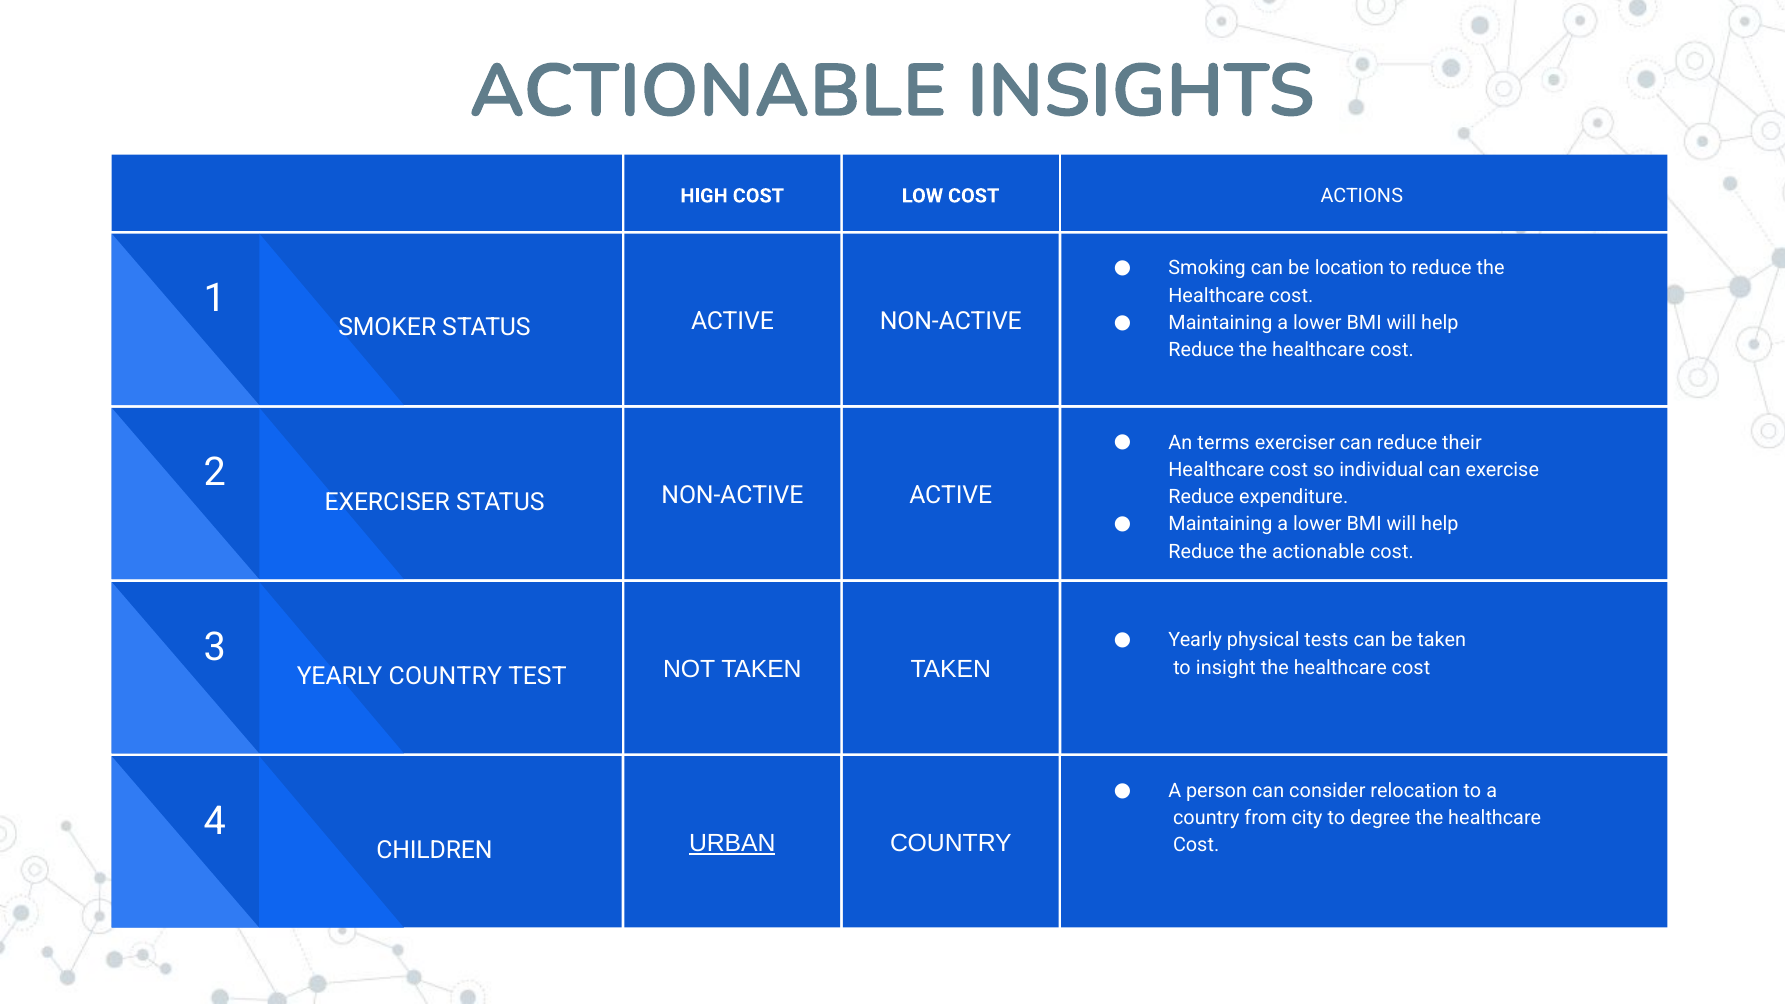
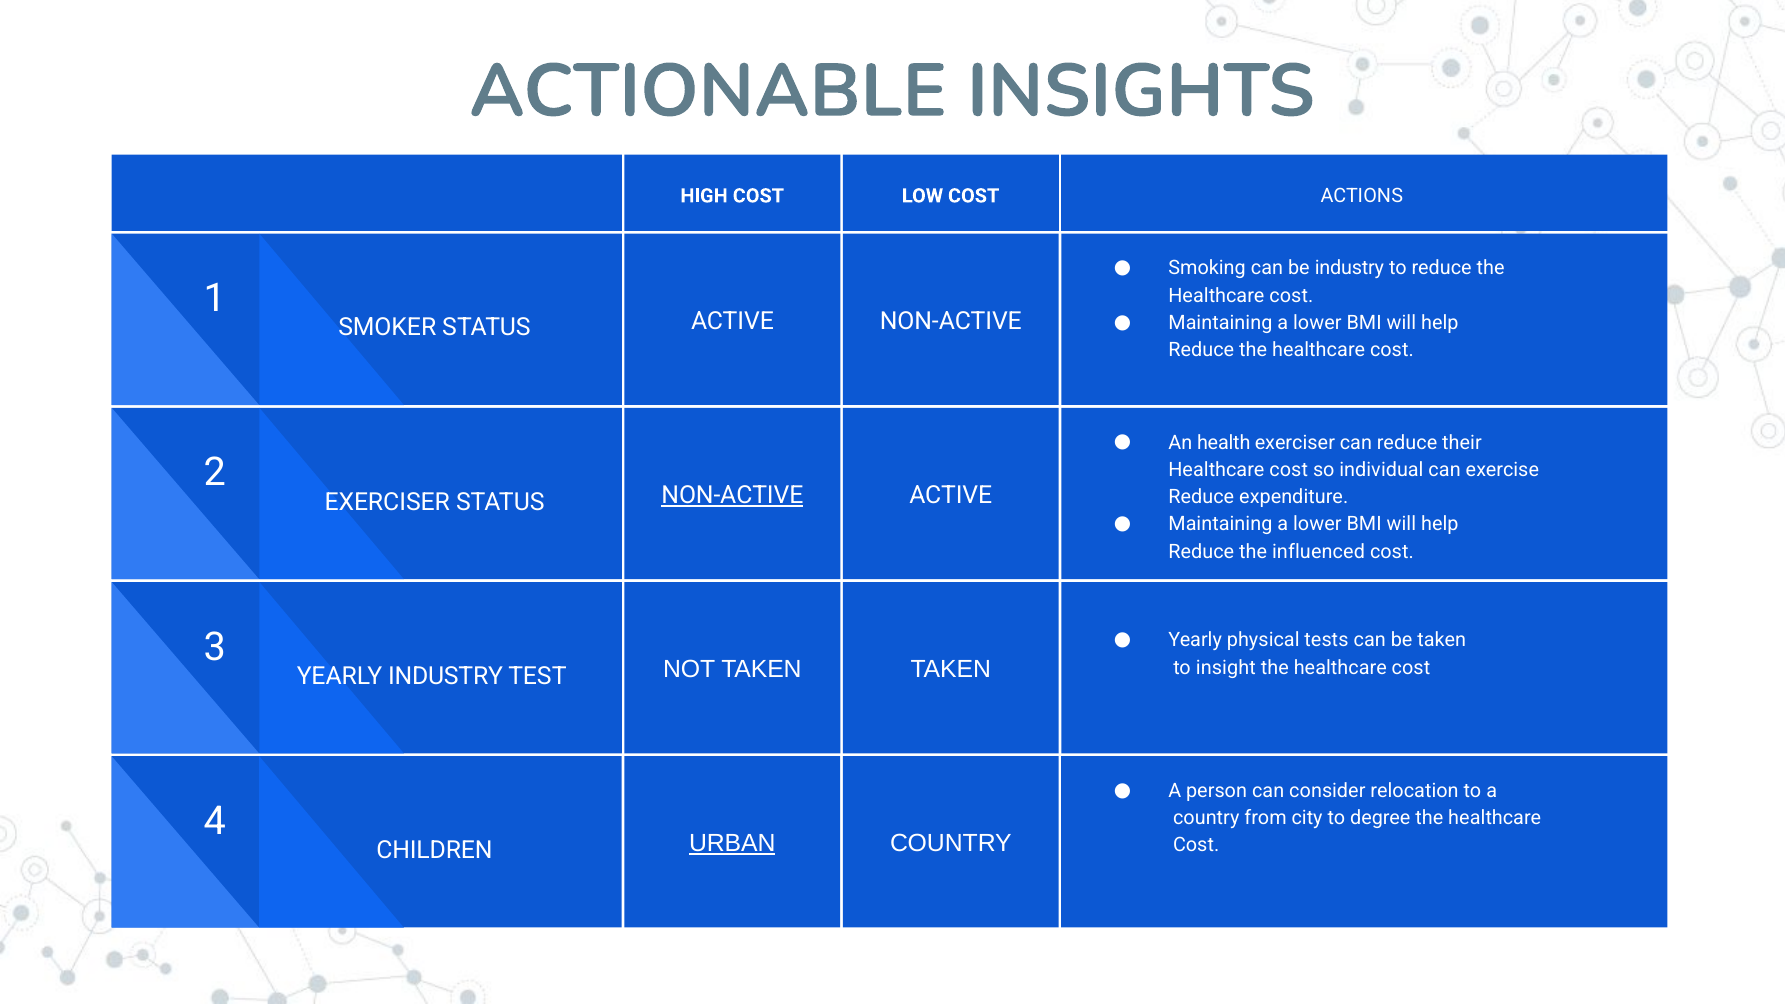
be location: location -> industry (1349, 268)
terms: terms -> health (1224, 443)
NON-ACTIVE underline: none -> present (732, 495)
the actionable: actionable -> influenced (1318, 552)
YEARLY COUNTRY: COUNTRY -> INDUSTRY (446, 676)
